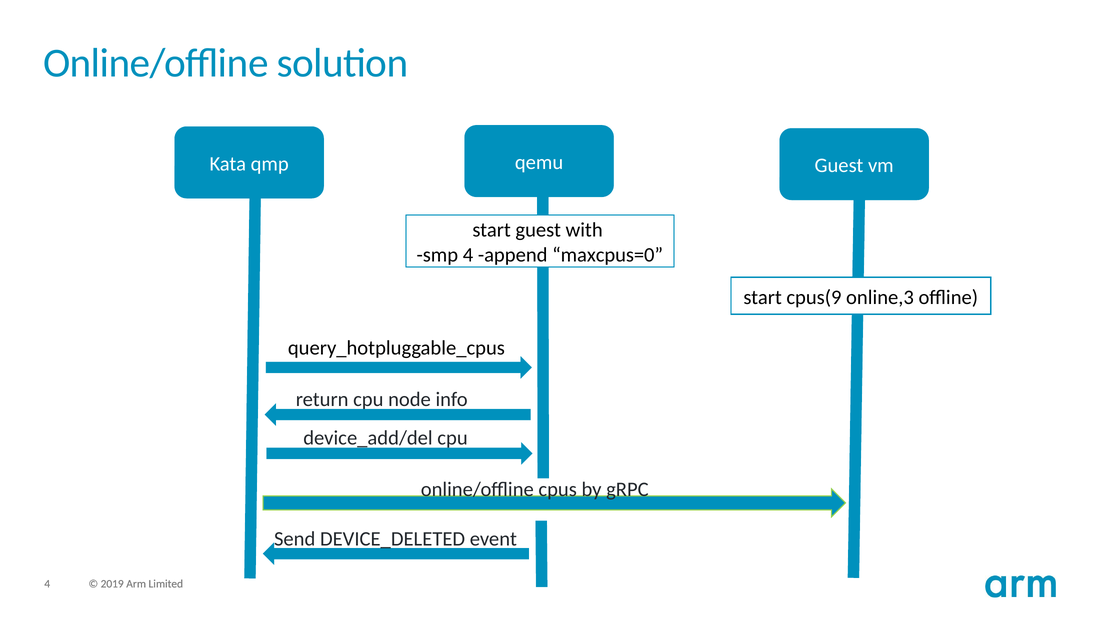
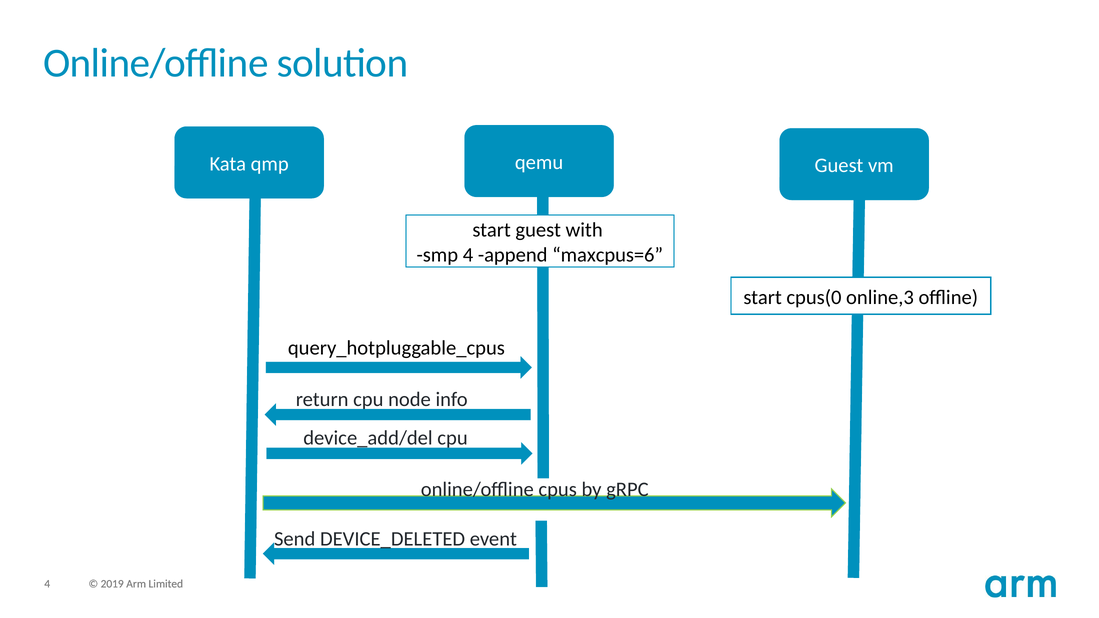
maxcpus=0: maxcpus=0 -> maxcpus=6 (608, 255)
cpus(9: cpus(9 -> cpus(0 (814, 297)
